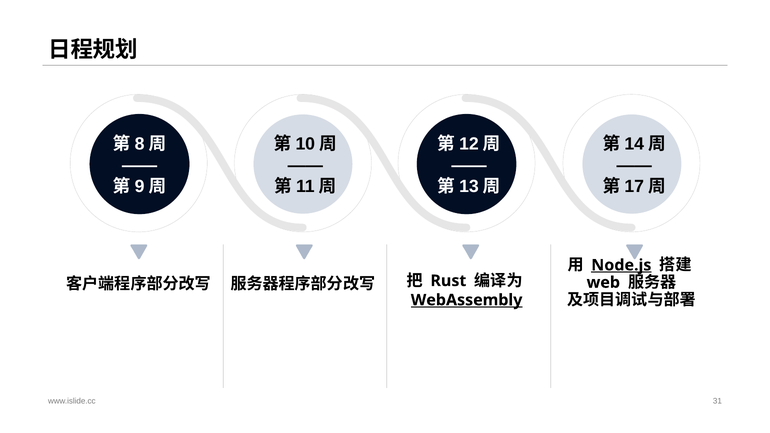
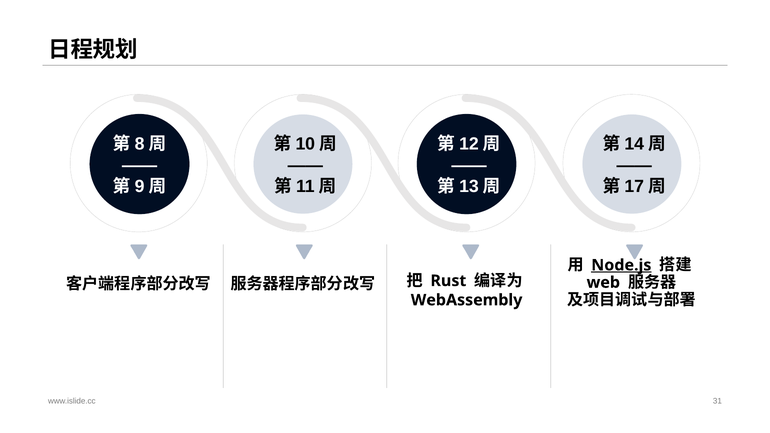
WebAssembly underline: present -> none (467, 300)
